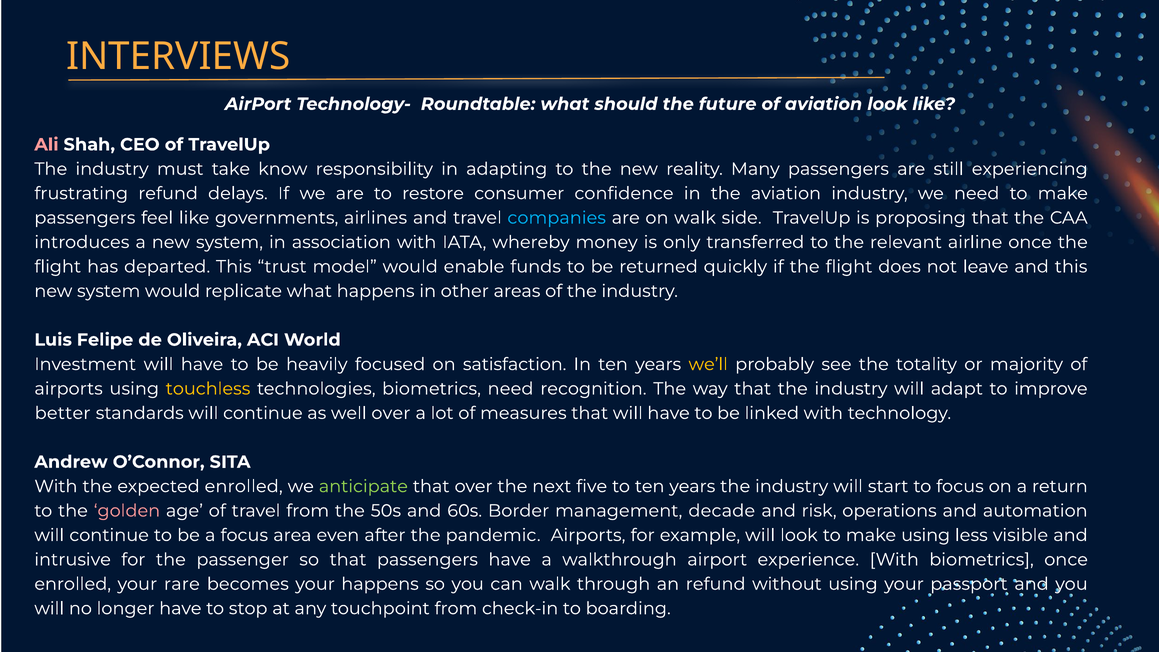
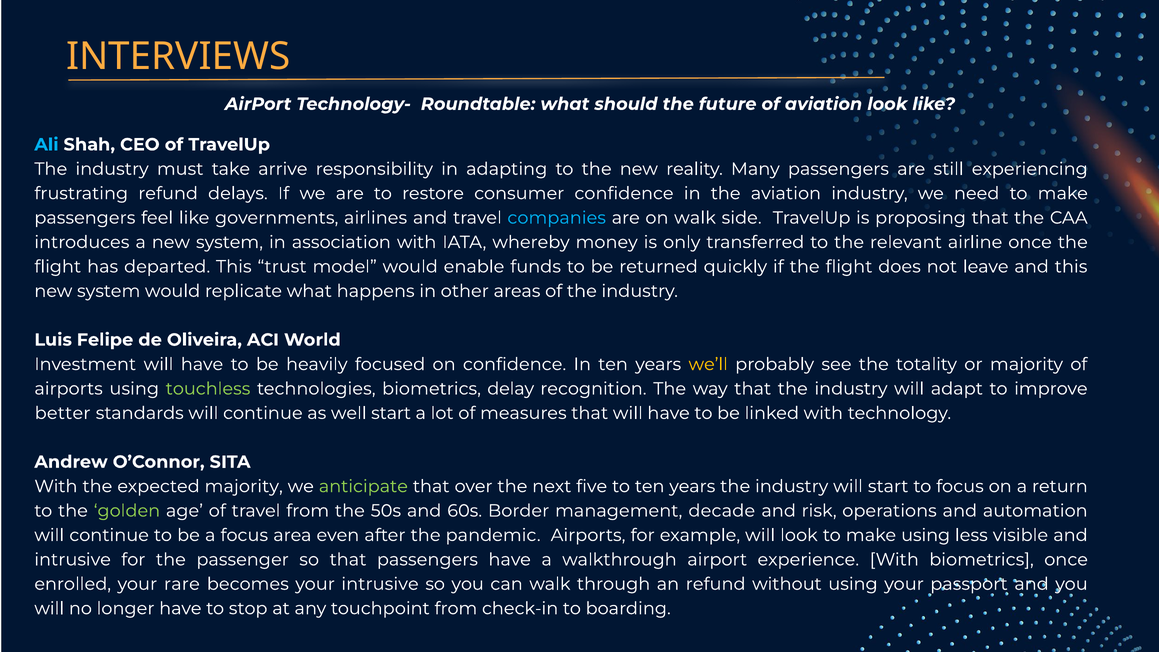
Ali colour: pink -> light blue (46, 145)
know: know -> arrive (283, 169)
on satisfaction: satisfaction -> confidence (515, 364)
touchless colour: yellow -> light green (208, 389)
biometrics need: need -> delay (511, 389)
well over: over -> start (391, 413)
expected enrolled: enrolled -> majority (244, 486)
golden colour: pink -> light green (127, 511)
your happens: happens -> intrusive (380, 584)
